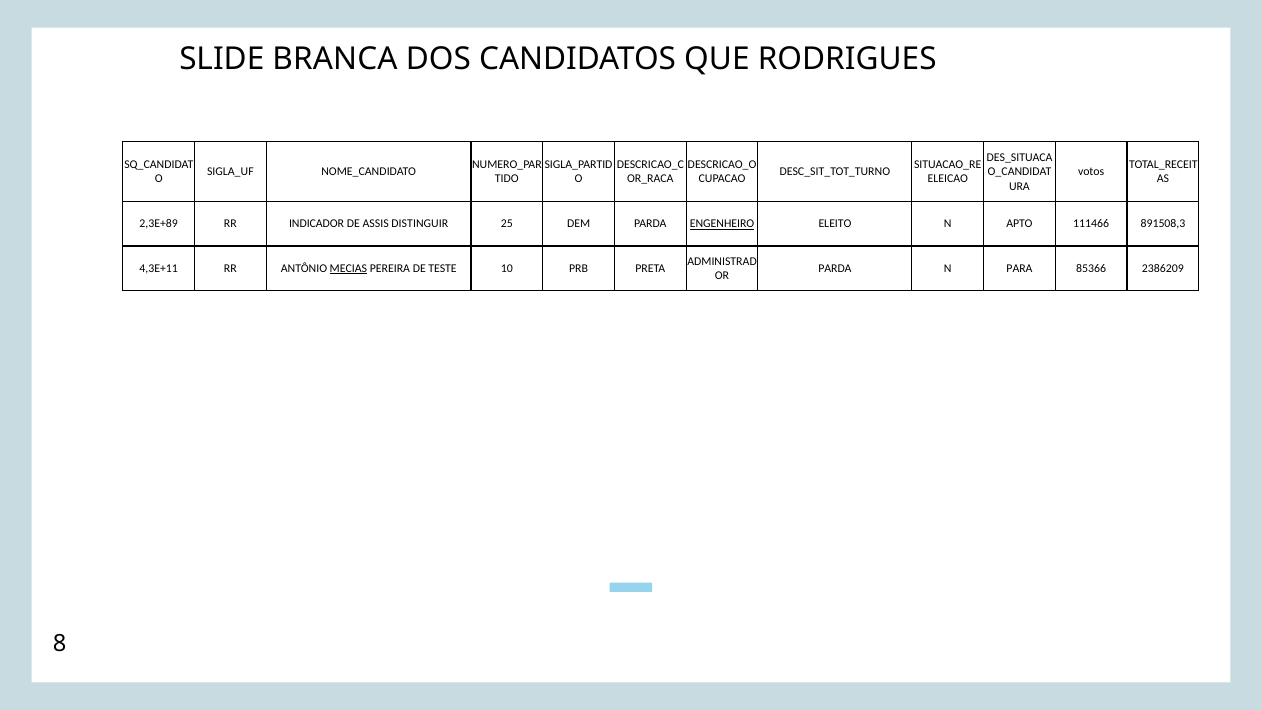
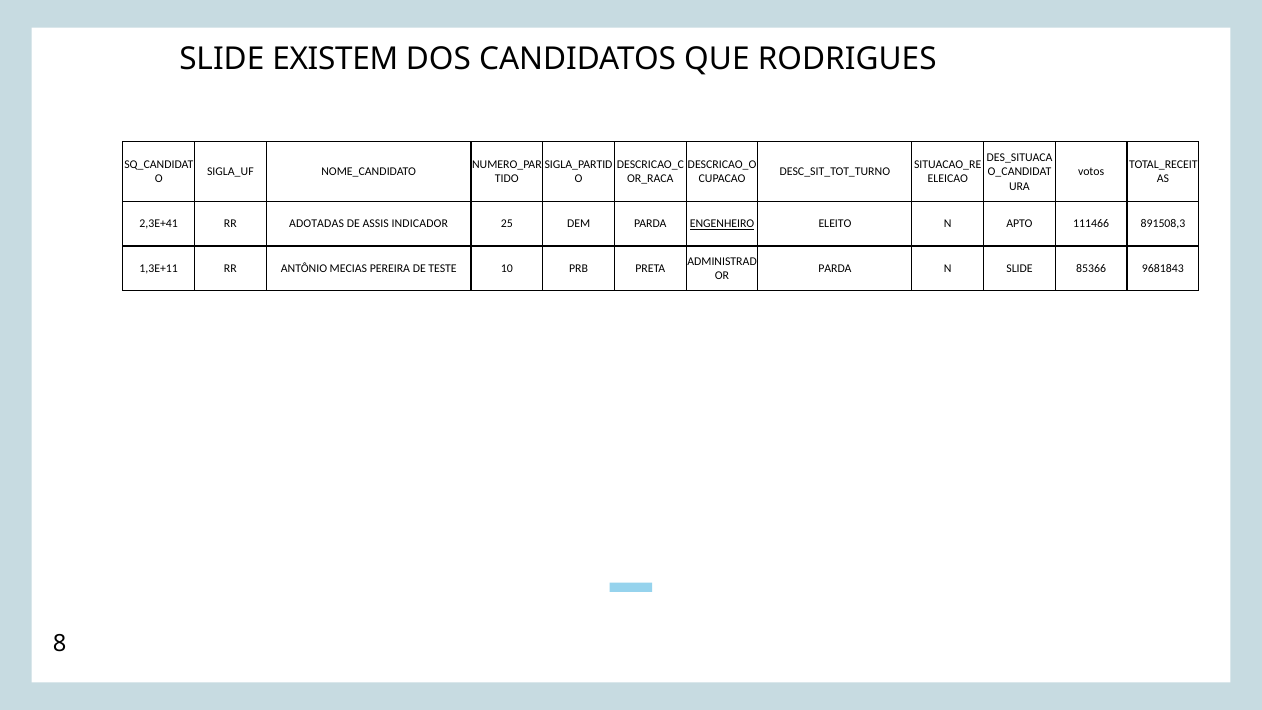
BRANCA: BRANCA -> EXISTEM (335, 59)
2,3E+89: 2,3E+89 -> 2,3E+41 (159, 224)
INDICADOR: INDICADOR -> ADOTADAS (317, 224)
DISTINGUIR: DISTINGUIR -> INDICADOR (420, 224)
4,3E+11: 4,3E+11 -> 1,3E+11 (159, 269)
MECIAS underline: present -> none (348, 269)
N PARA: PARA -> SLIDE (1020, 269)
2386209: 2386209 -> 9681843 (1163, 269)
